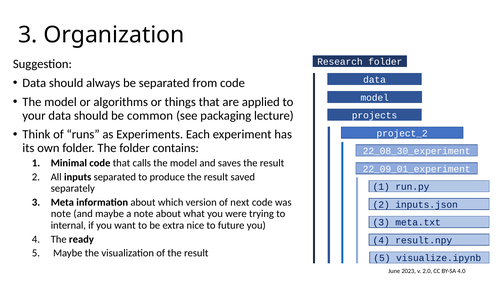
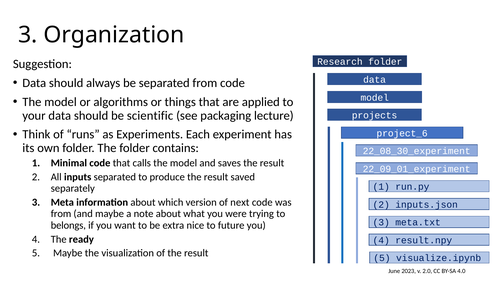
common: common -> scientific (150, 115)
project_2: project_2 -> project_6 (402, 133)
note: note -> from (61, 213)
internal: internal -> belongs (68, 225)
